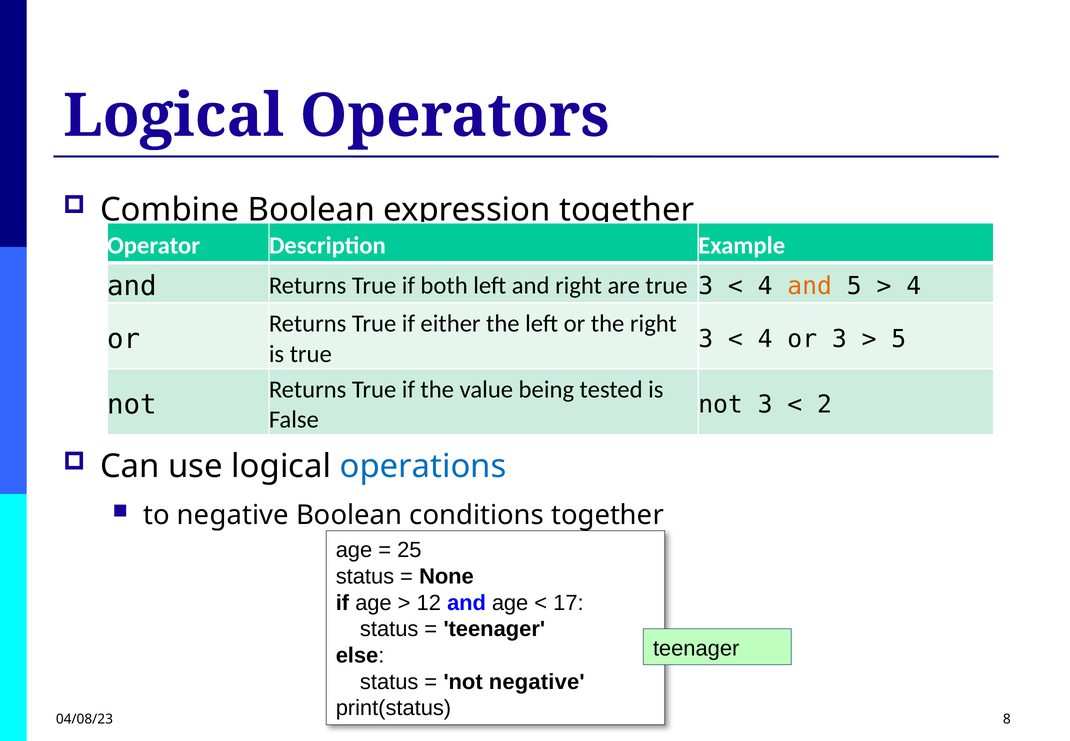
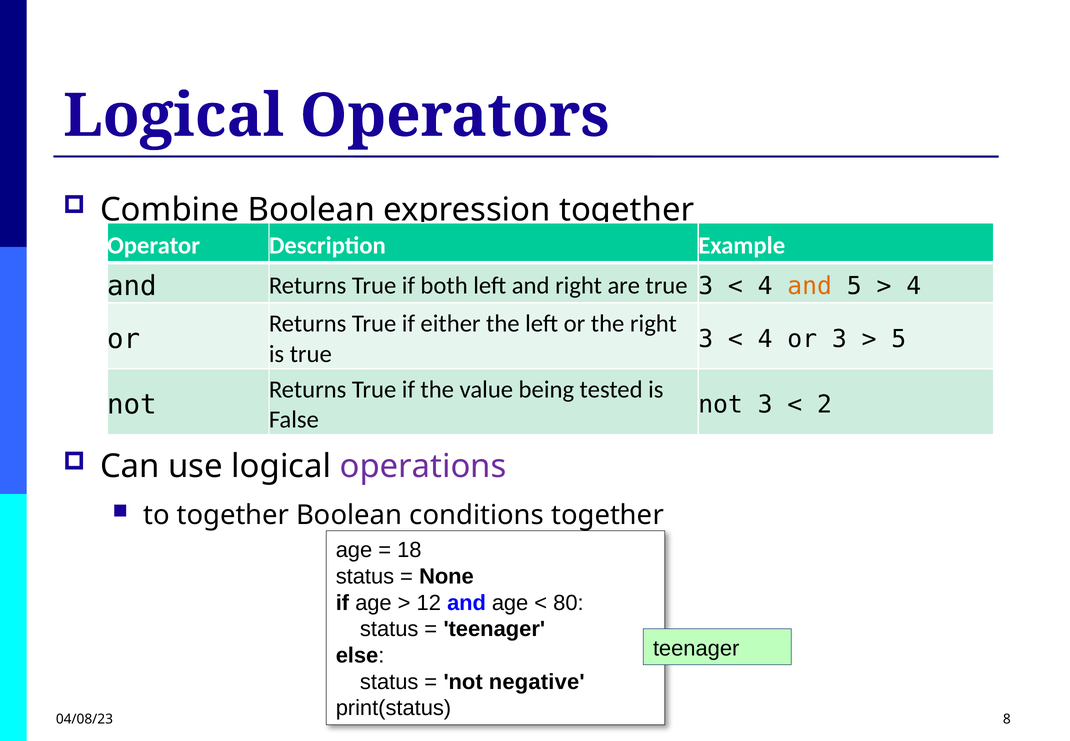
operations colour: blue -> purple (423, 466)
to negative: negative -> together (233, 515)
25: 25 -> 18 (409, 550)
17: 17 -> 80 (568, 603)
